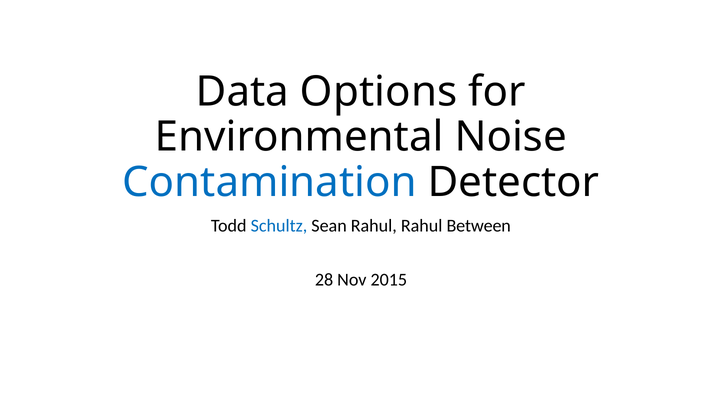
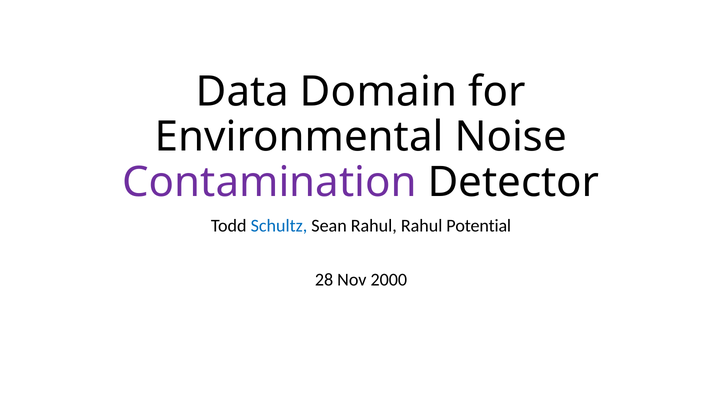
Options: Options -> Domain (379, 92)
Contamination colour: blue -> purple (269, 183)
Between: Between -> Potential (479, 226)
2015: 2015 -> 2000 (389, 280)
